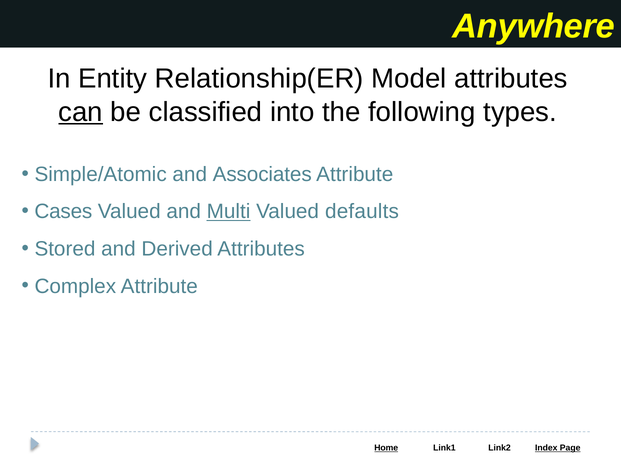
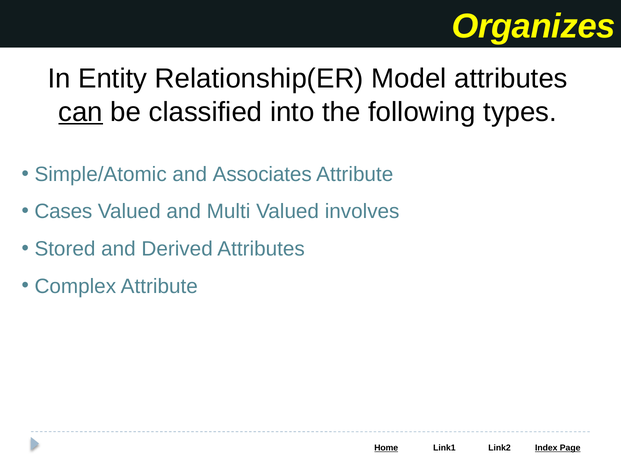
Anywhere: Anywhere -> Organizes (534, 26)
Multi underline: present -> none (229, 211)
defaults: defaults -> involves (362, 211)
